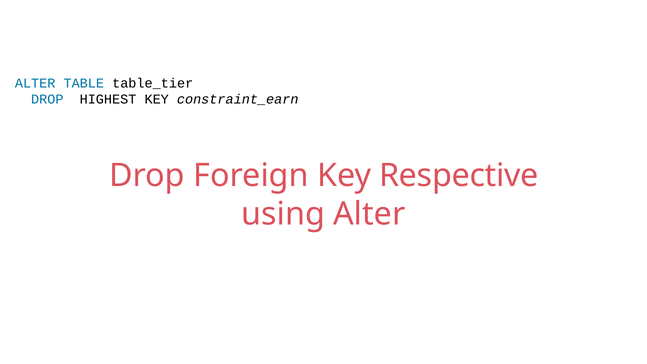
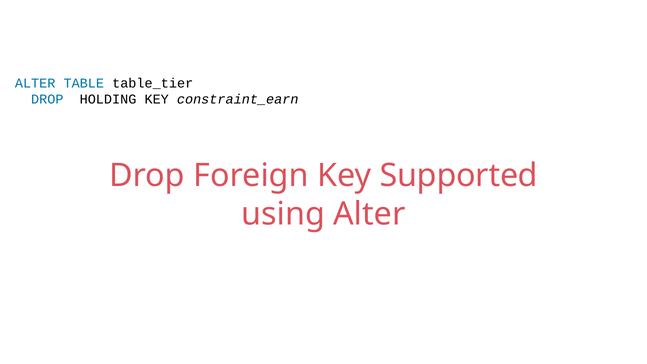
HIGHEST: HIGHEST -> HOLDING (108, 99)
Respective: Respective -> Supported (459, 175)
